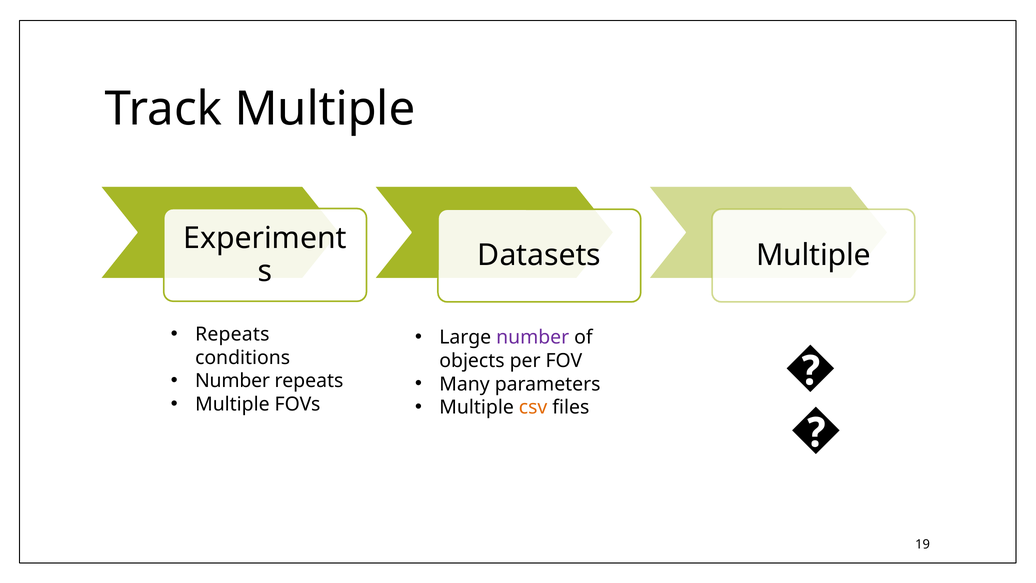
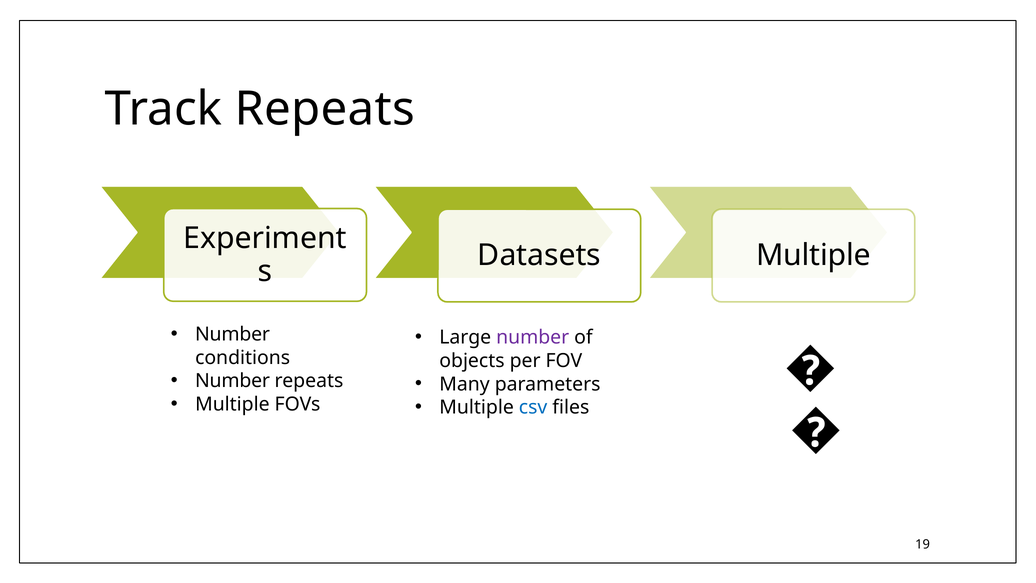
Track Multiple: Multiple -> Repeats (325, 109)
Repeats: Repeats -> Number (232, 334)
csv colour: orange -> blue (533, 407)
